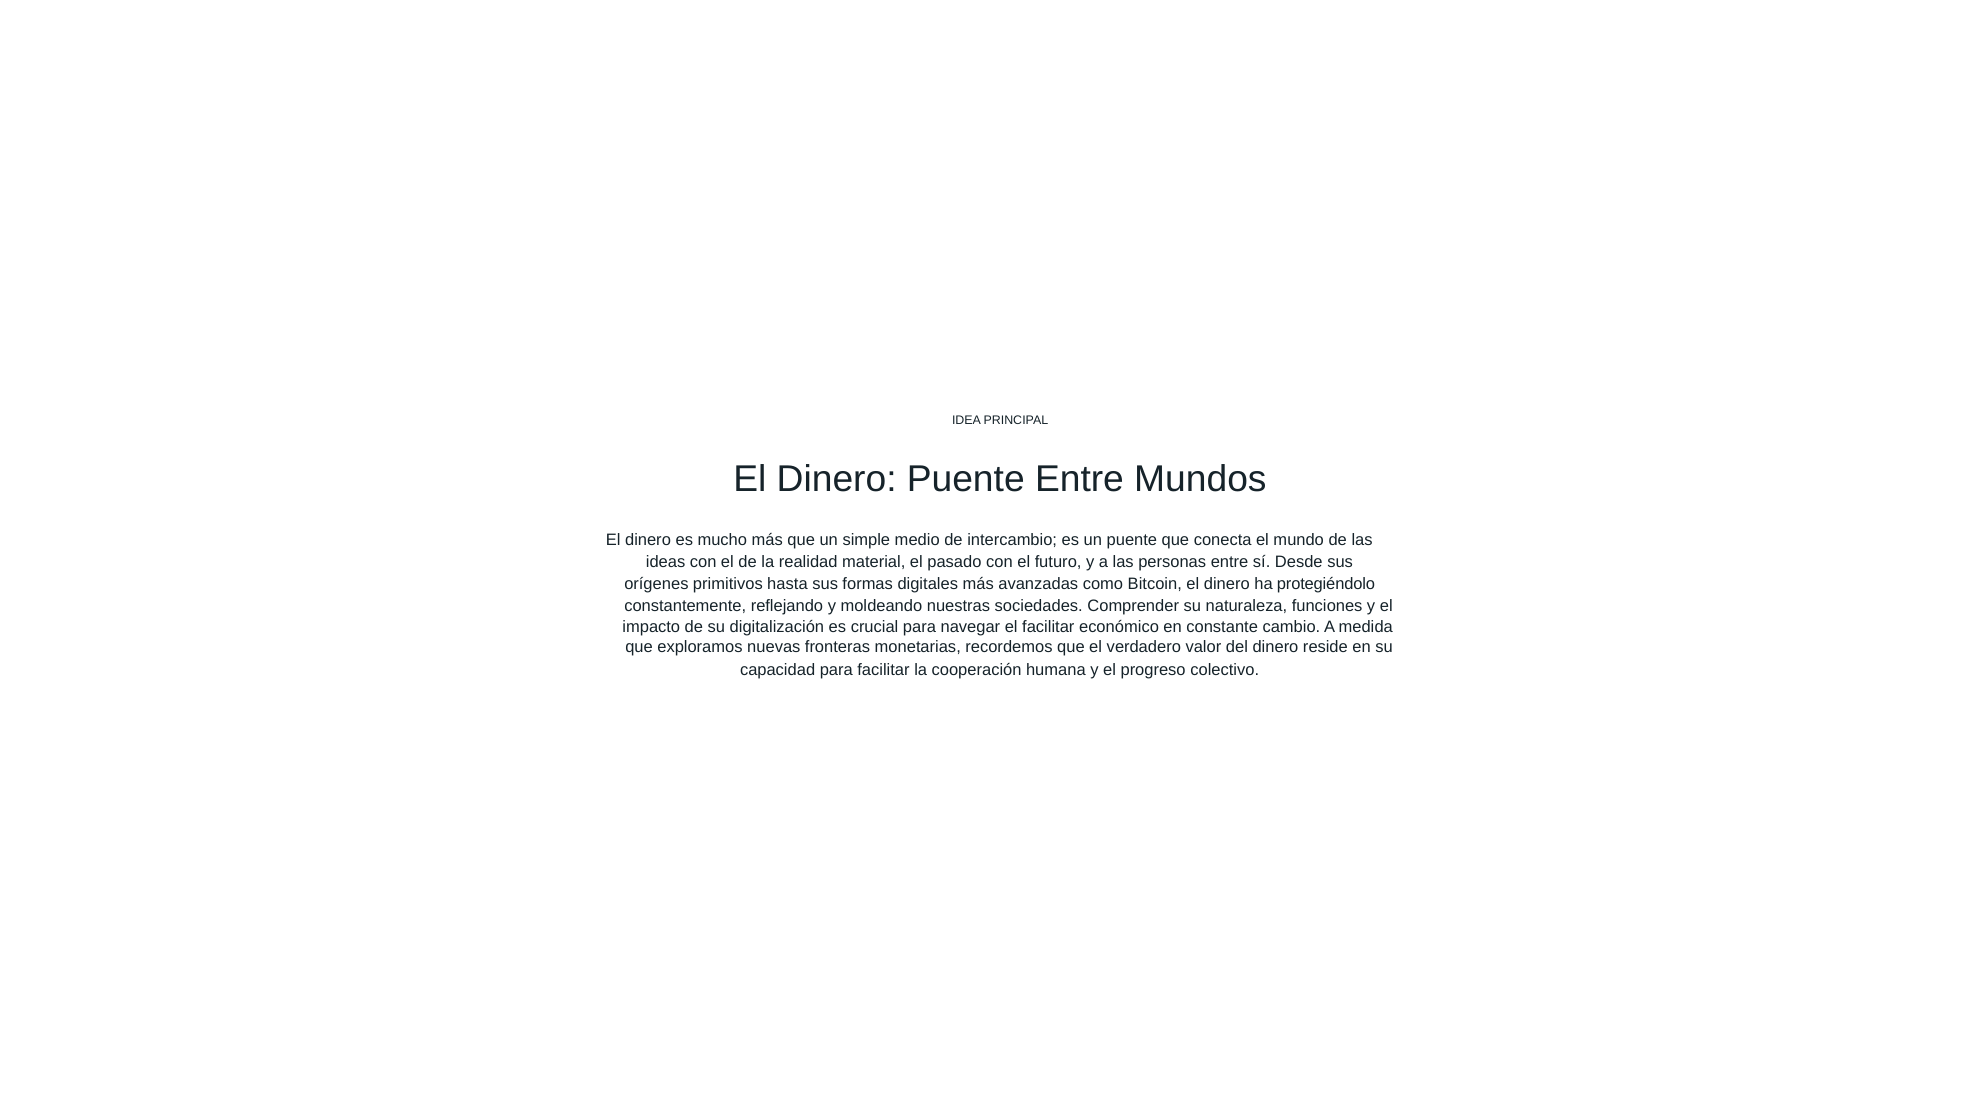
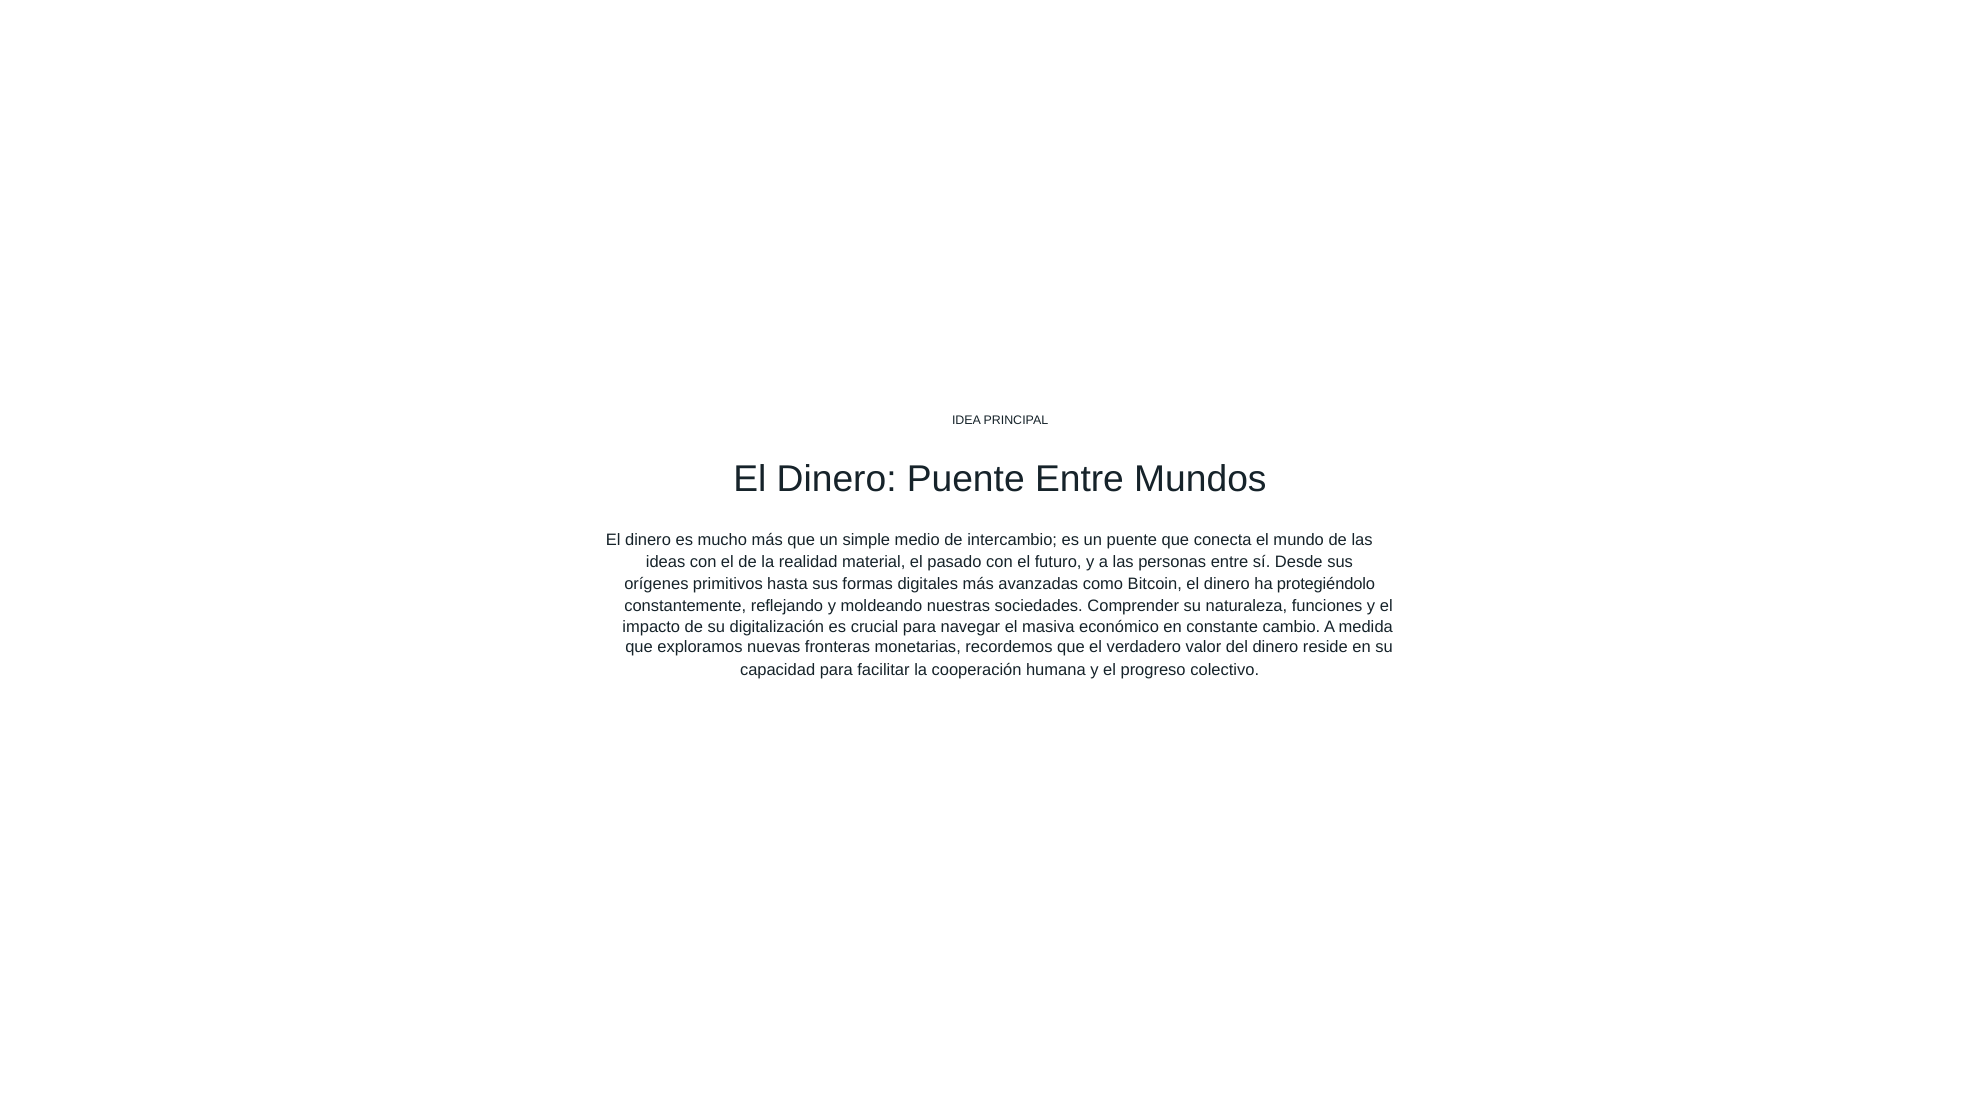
el facilitar: facilitar -> masiva (1048, 627)
